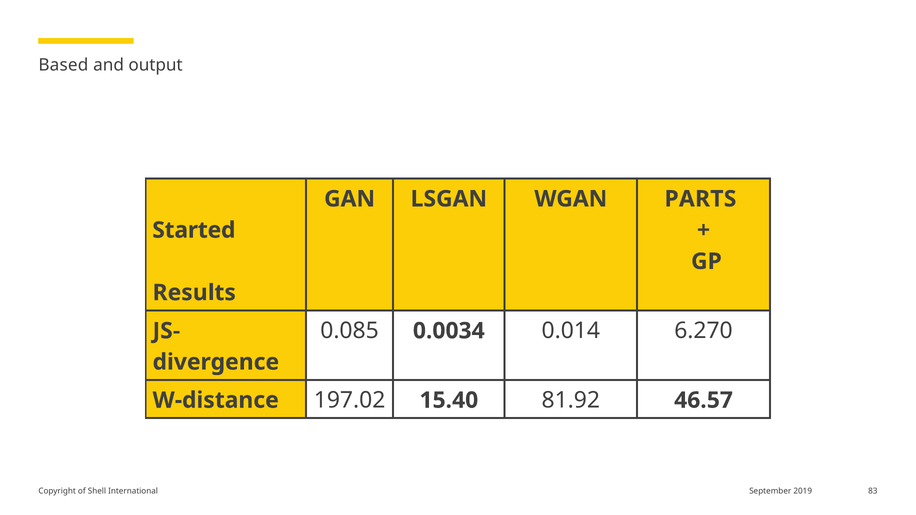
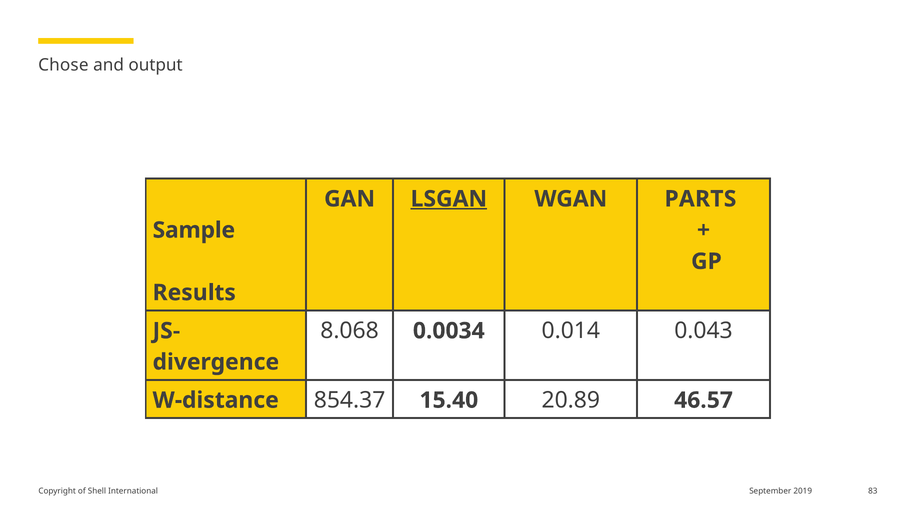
Based: Based -> Chose (63, 65)
LSGAN underline: none -> present (449, 199)
Started: Started -> Sample (194, 230)
0.085: 0.085 -> 8.068 (350, 331)
6.270: 6.270 -> 0.043 (703, 331)
197.02: 197.02 -> 854.37 (350, 400)
81.92: 81.92 -> 20.89 (571, 400)
